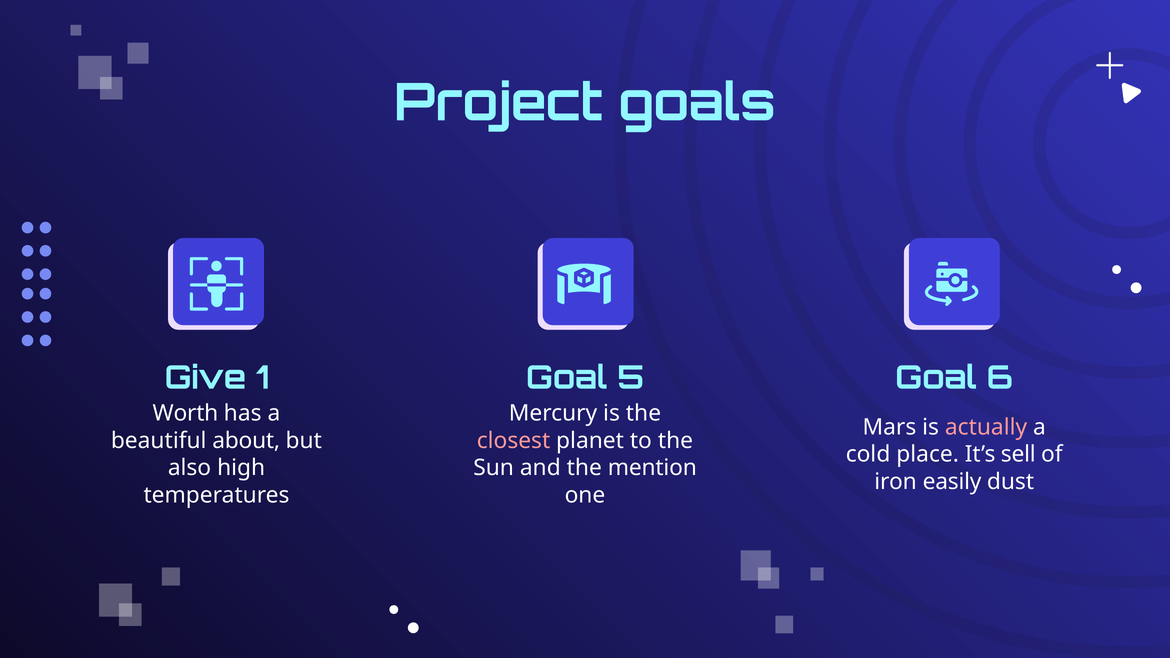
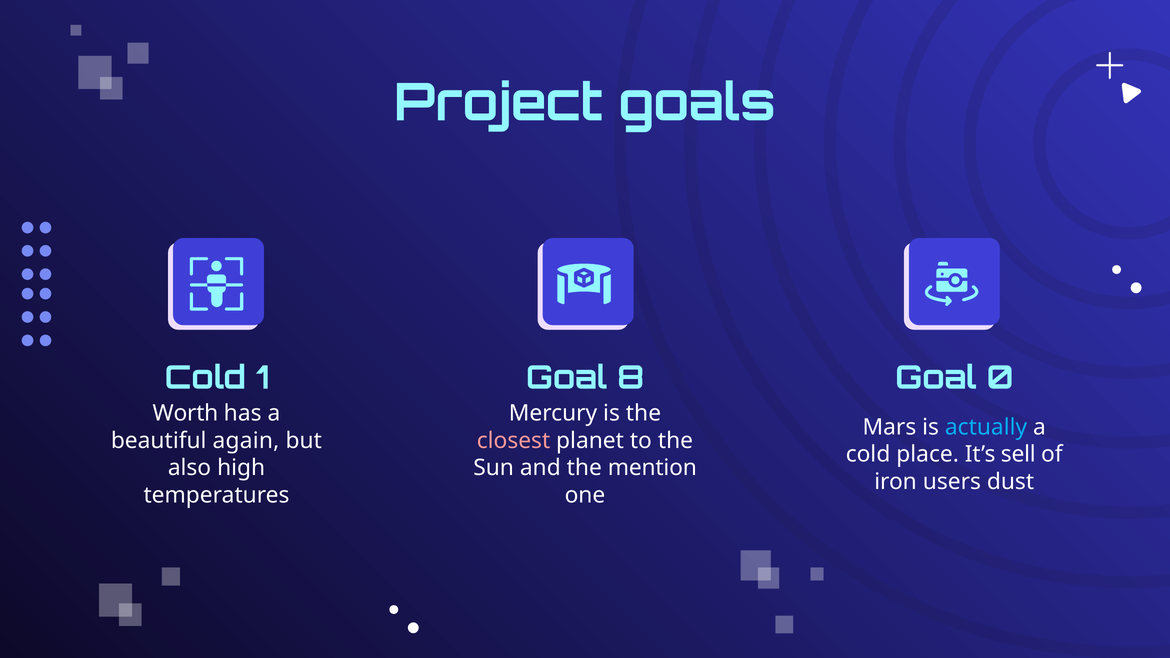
Give: Give -> Cold (205, 378)
5: 5 -> 8 (631, 378)
6: 6 -> 0 (1000, 378)
actually colour: pink -> light blue (986, 427)
about: about -> again (246, 441)
easily: easily -> users (952, 482)
